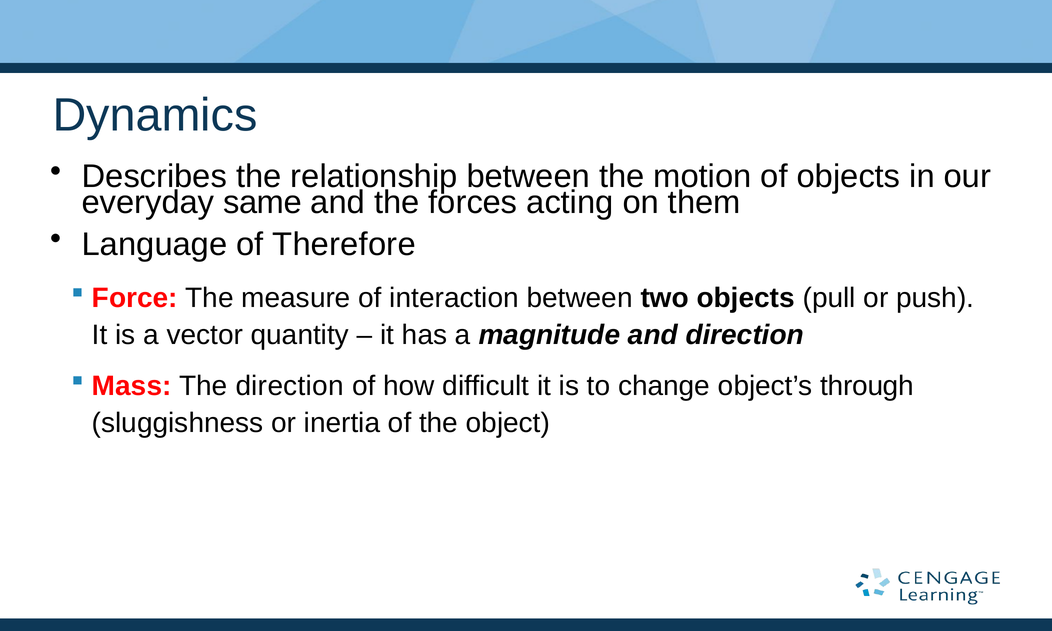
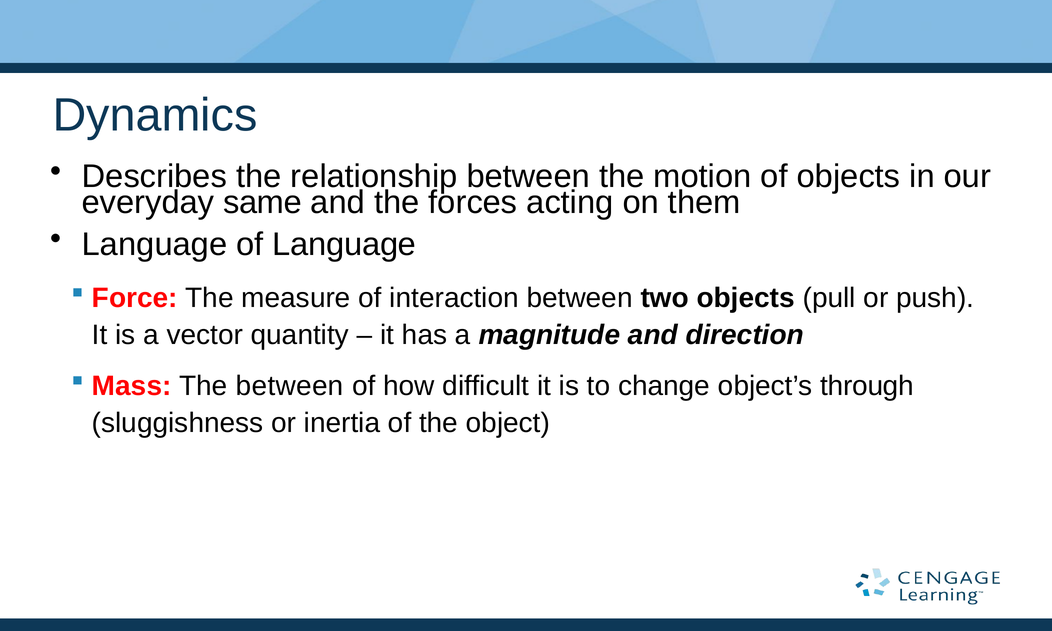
of Therefore: Therefore -> Language (344, 244)
The direction: direction -> between (290, 386)
